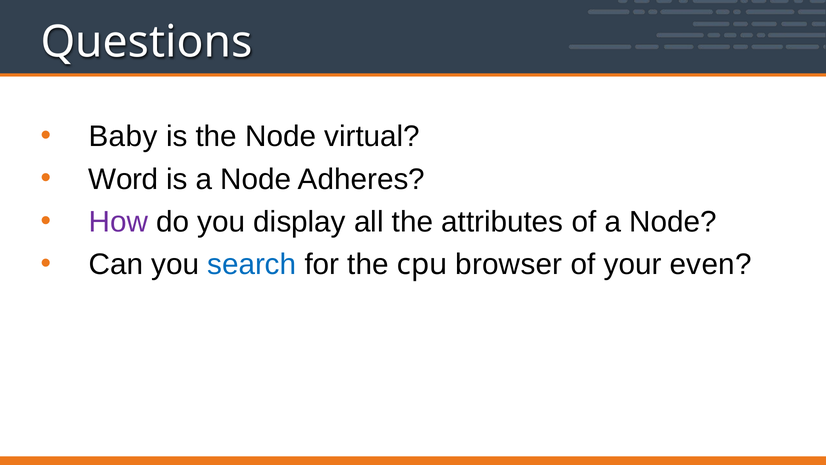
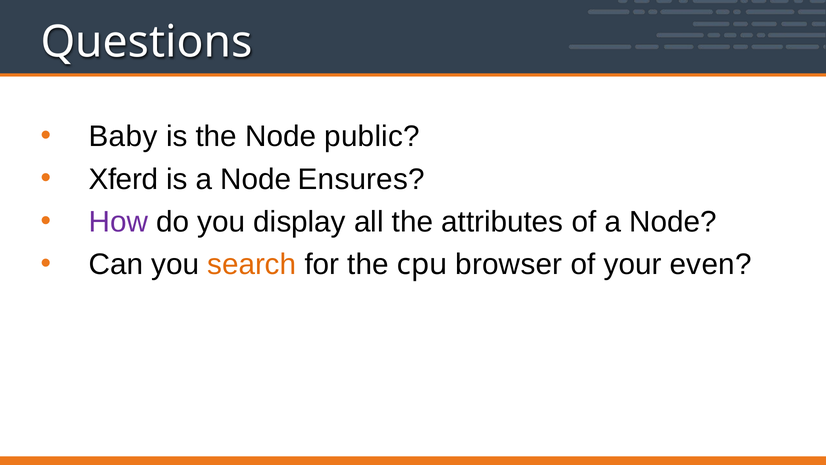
virtual: virtual -> public (372, 136)
Word: Word -> Xferd (123, 179)
Adheres: Adheres -> Ensures (361, 179)
search colour: blue -> orange (252, 264)
